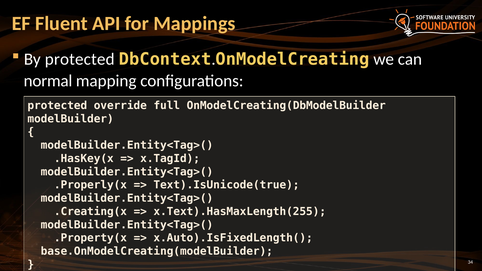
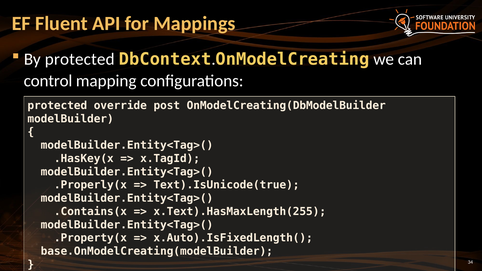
normal: normal -> control (48, 81)
full: full -> post (167, 106)
.Creating(x: .Creating(x -> .Contains(x (90, 212)
